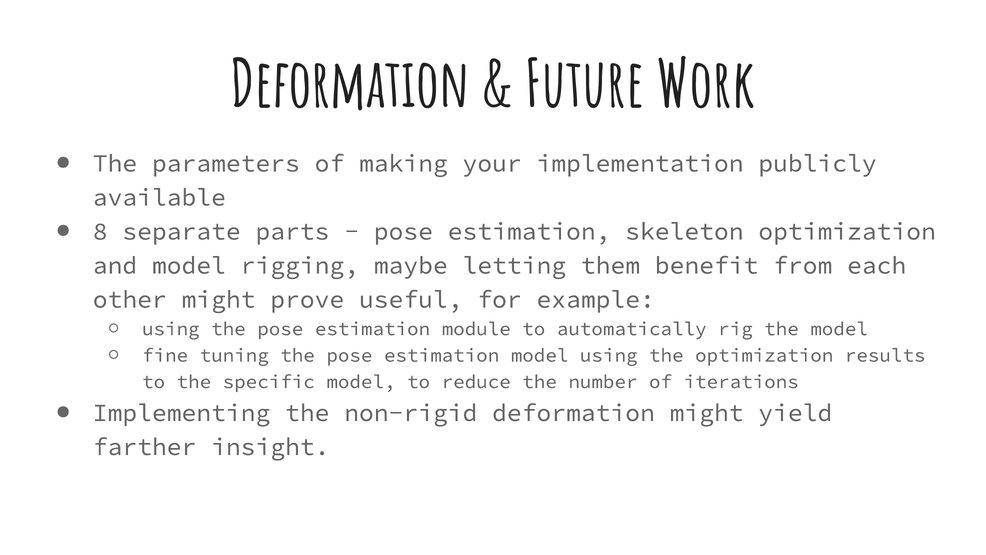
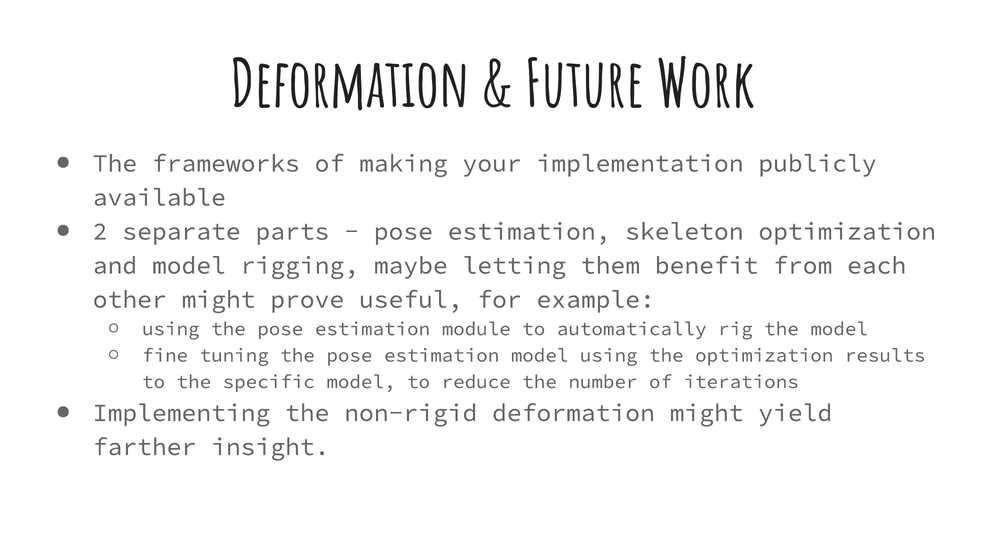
parameters: parameters -> frameworks (226, 163)
8: 8 -> 2 (100, 231)
